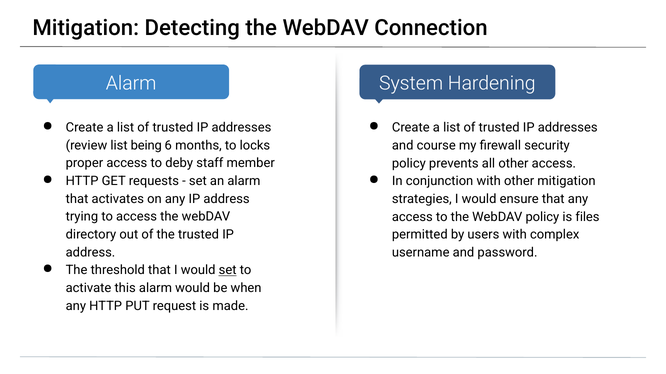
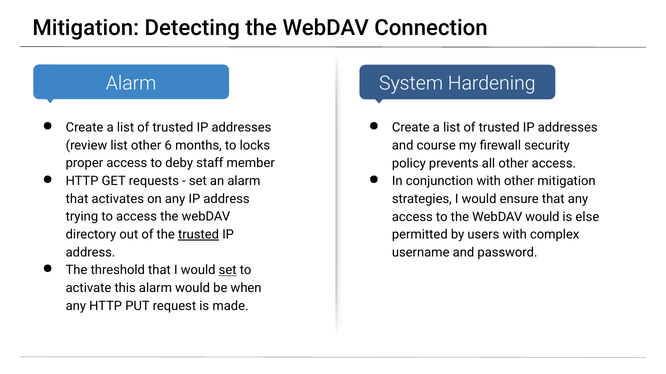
list being: being -> other (146, 146)
WebDAV policy: policy -> would (542, 217)
files: files -> else (587, 217)
trusted underline: none -> present (199, 235)
